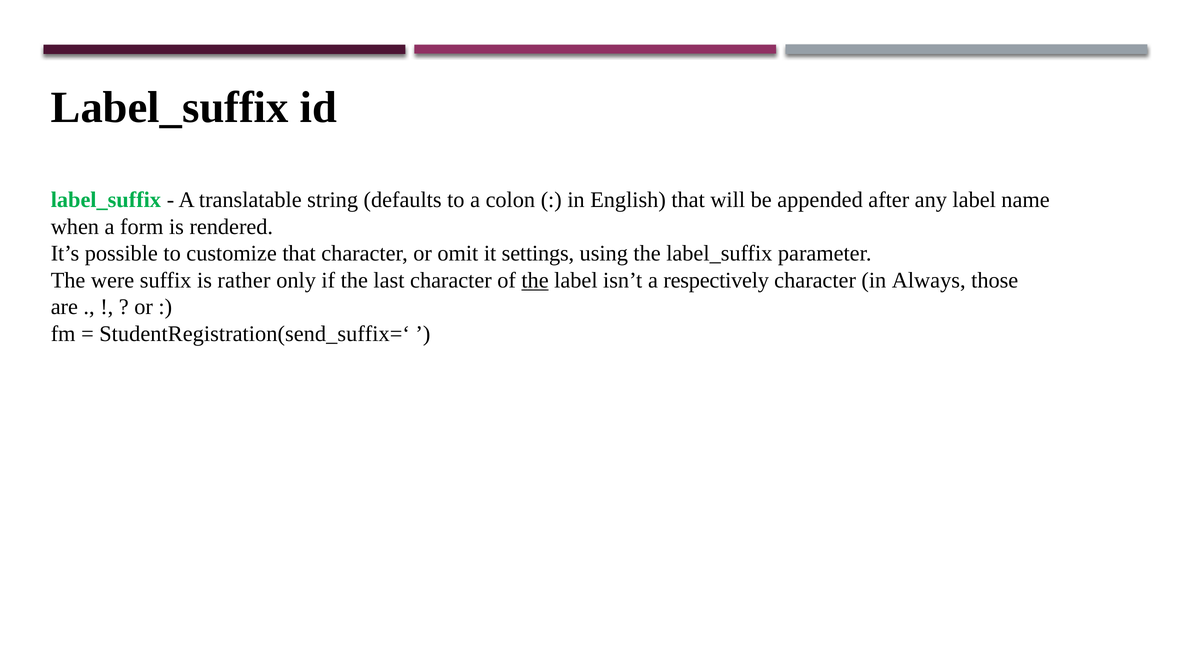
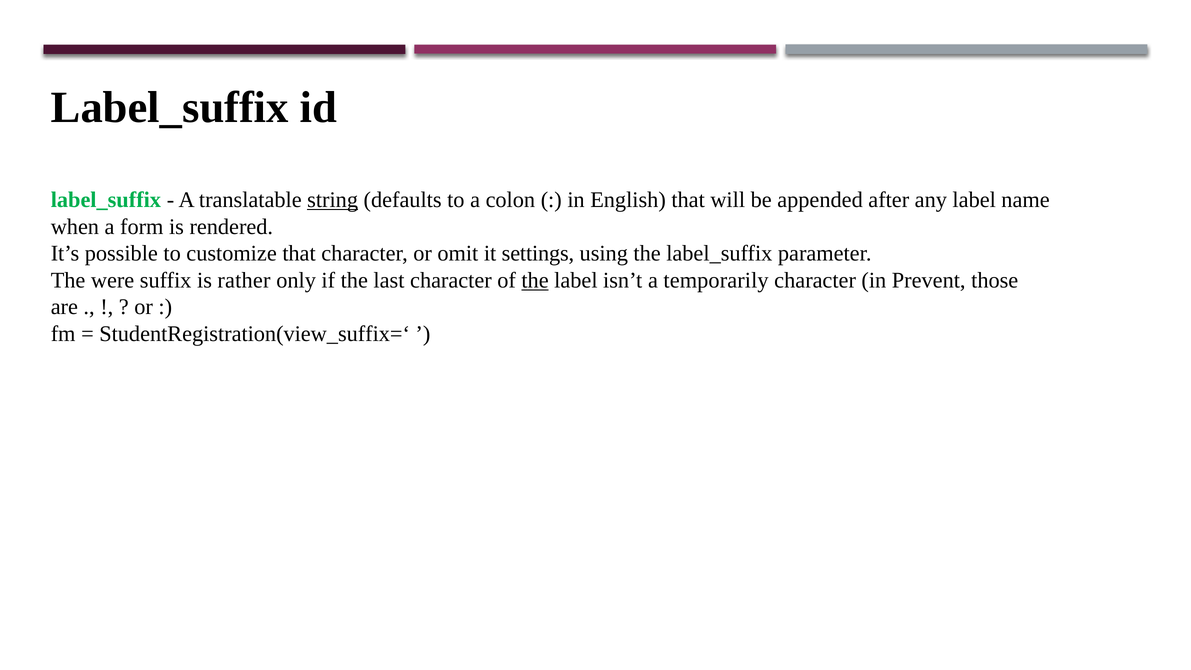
string underline: none -> present (333, 200)
respectively: respectively -> temporarily (716, 280)
Always: Always -> Prevent (929, 280)
StudentRegistration(send_suffix=‘: StudentRegistration(send_suffix=‘ -> StudentRegistration(view_suffix=‘ (255, 334)
